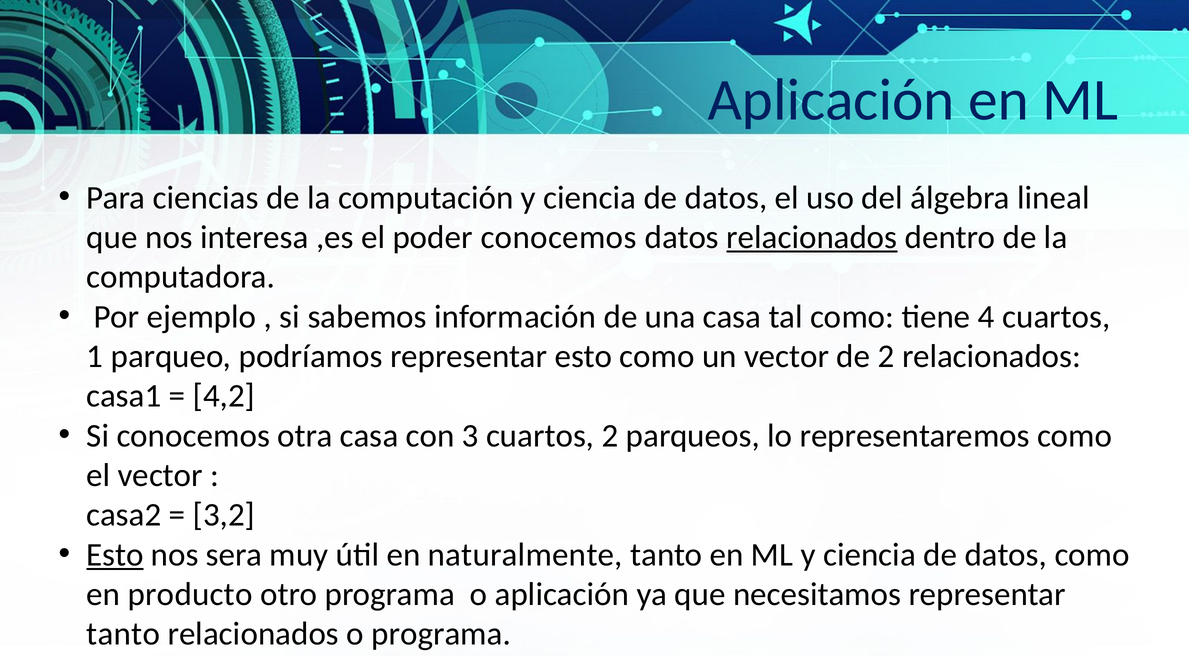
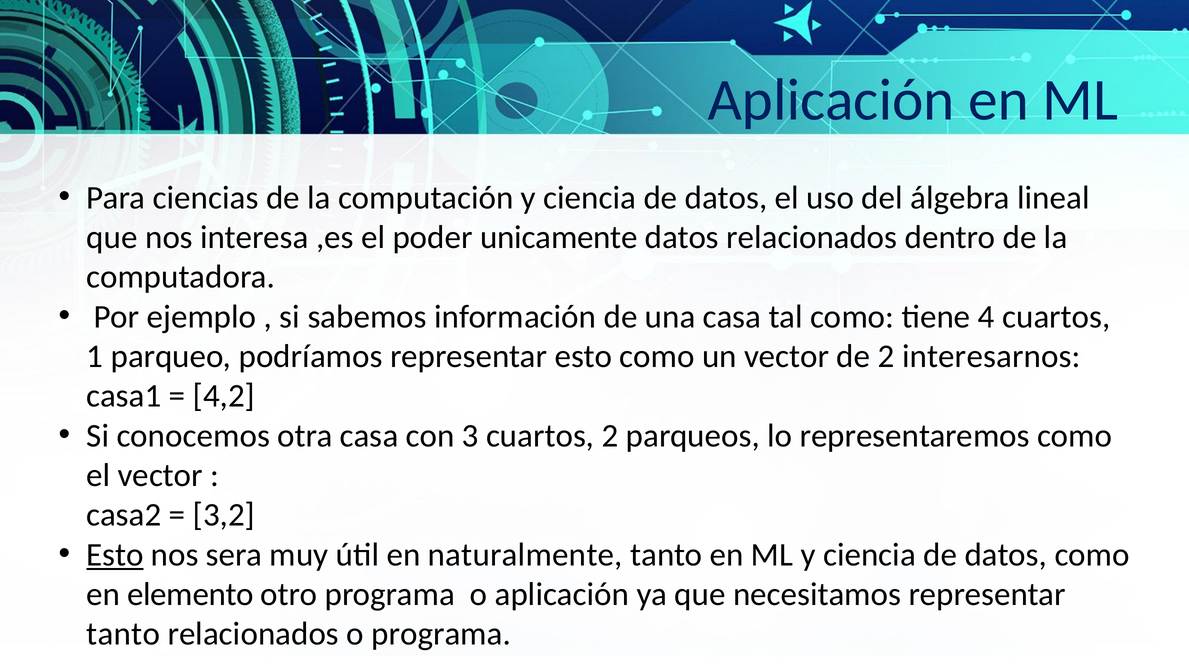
poder conocemos: conocemos -> unicamente (559, 237)
relacionados underline: present -> none (812, 237)
2 relacionados: relacionados -> interesarnos (991, 356)
producto: producto -> elemento (190, 594)
